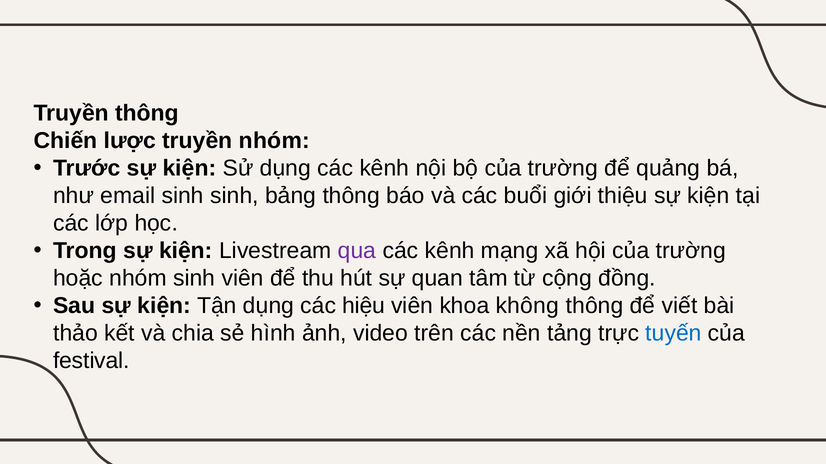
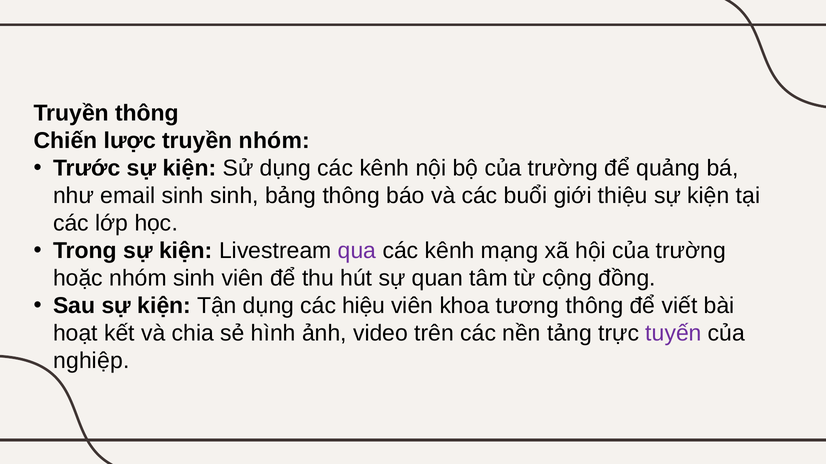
không: không -> tương (528, 306)
thảo: thảo -> hoạt (75, 334)
tuyến colour: blue -> purple (673, 334)
festival: festival -> nghiệp (91, 361)
